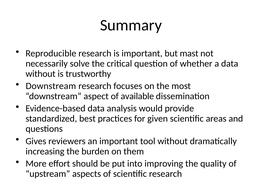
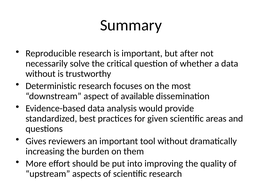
mast: mast -> after (189, 53)
Downstream: Downstream -> Deterministic (51, 86)
